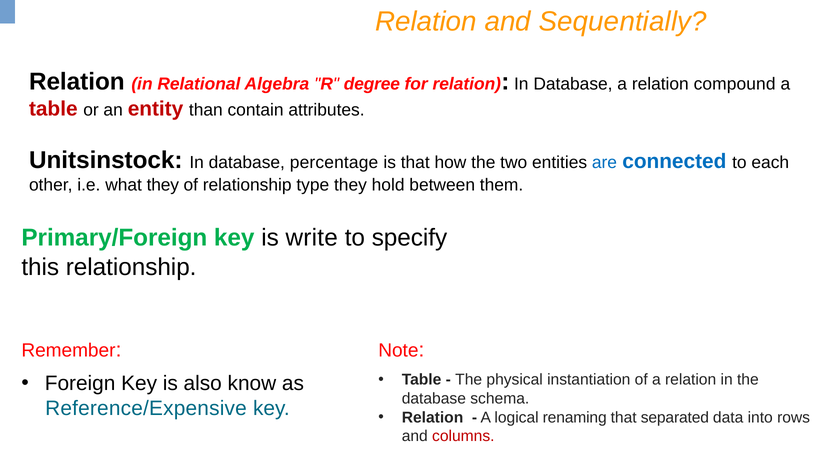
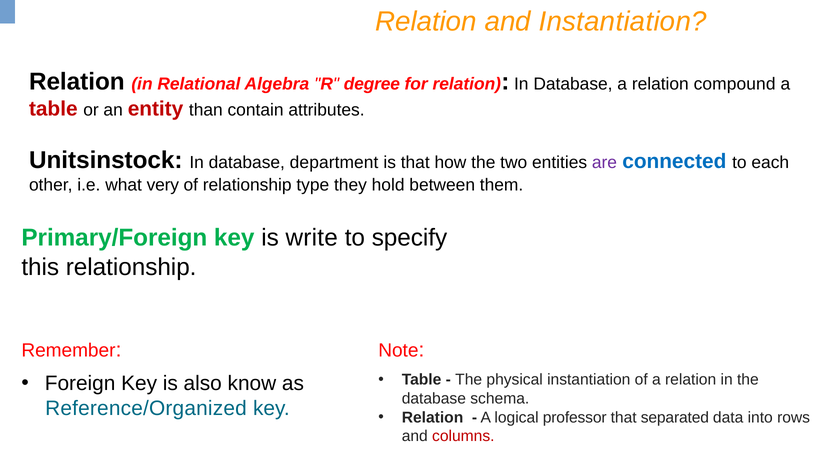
and Sequentially: Sequentially -> Instantiation (623, 22)
percentage: percentage -> department (334, 162)
are colour: blue -> purple (604, 162)
what they: they -> very (163, 185)
Reference/Expensive: Reference/Expensive -> Reference/Organized (146, 408)
renaming: renaming -> professor (575, 417)
